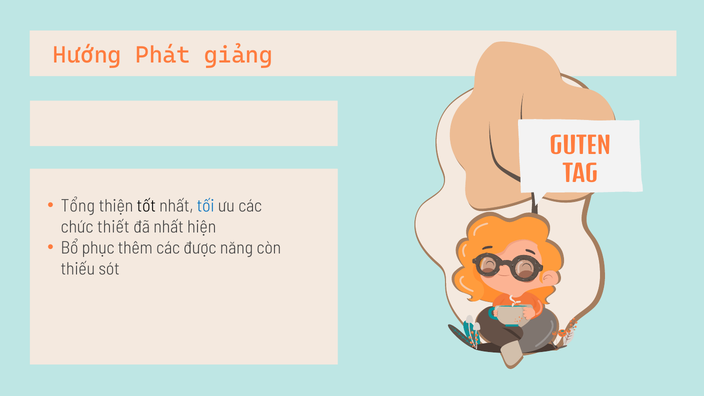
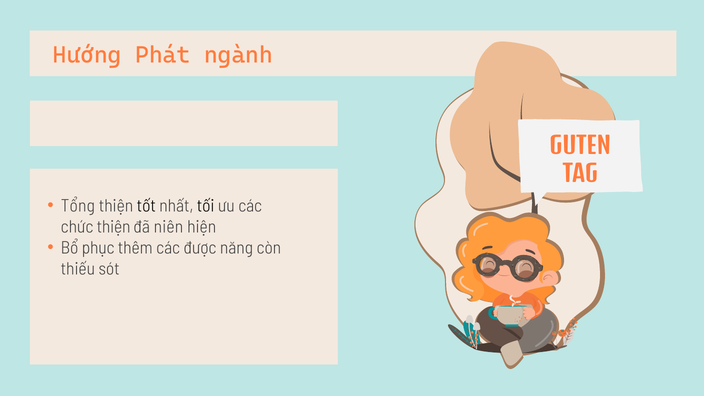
giảng: giảng -> ngành (239, 55)
tối colour: blue -> black (206, 206)
chức thiết: thiết -> thiện (114, 227)
đã nhất: nhất -> niên (168, 227)
